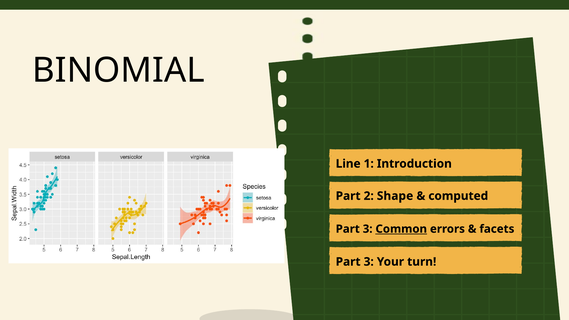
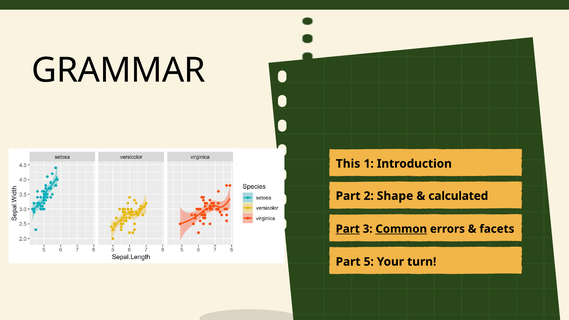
BINOMIAL: BINOMIAL -> GRAMMAR (119, 70)
Line: Line -> This (348, 164)
computed: computed -> calculated (458, 196)
Part underline: none -> present (348, 229)
3: 3 -> 5 (369, 262)
